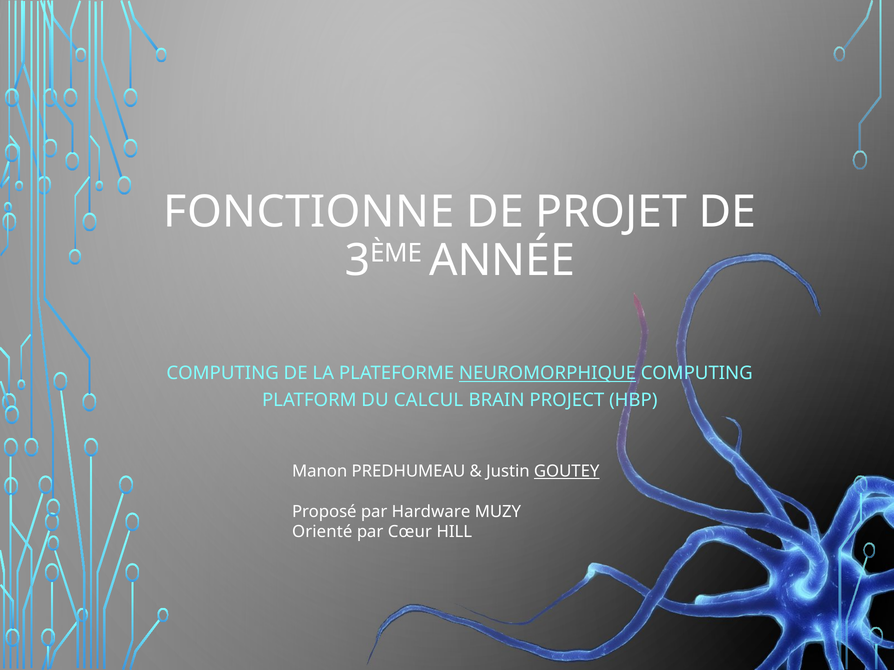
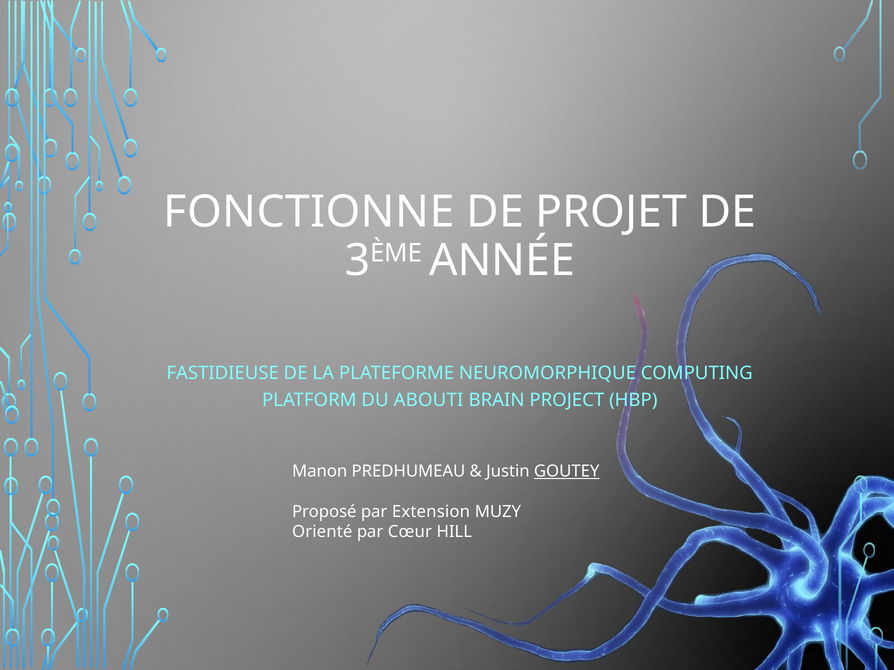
COMPUTING: COMPUTING -> FASTIDIEUSE (223, 374)
NEUROMORPHIQUE underline: present -> none (547, 374)
CALCUL: CALCUL -> ABOUTI (429, 400)
Hardware: Hardware -> Extension (431, 512)
